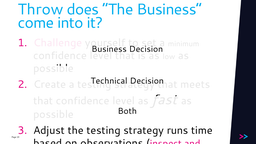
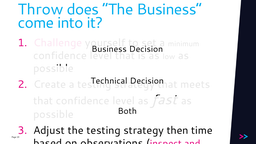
runs: runs -> then (178, 130)
